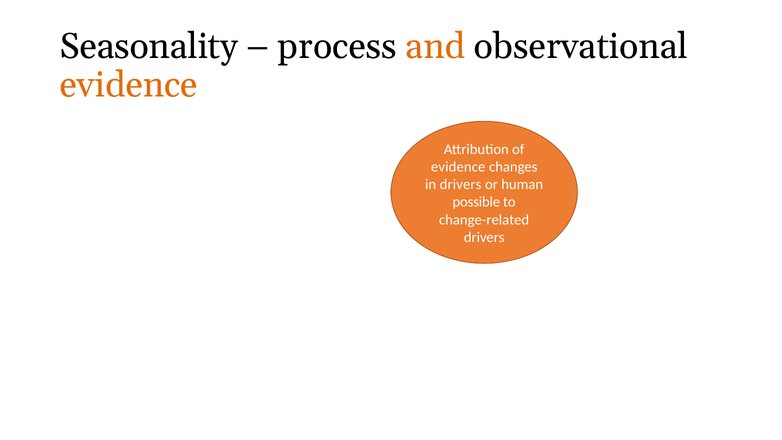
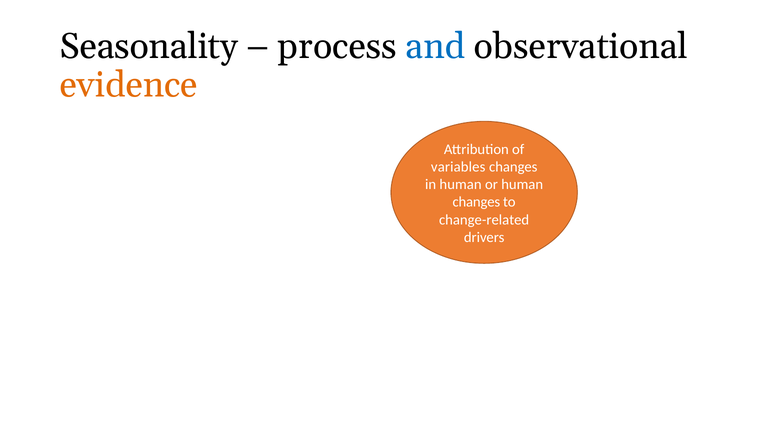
and colour: orange -> blue (435, 46)
evidence: evidence -> variables (458, 167)
in drivers: drivers -> human (461, 184)
possible: possible -> changes (476, 202)
